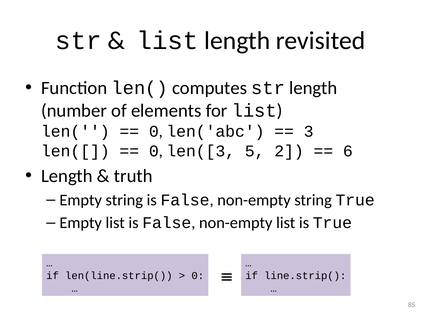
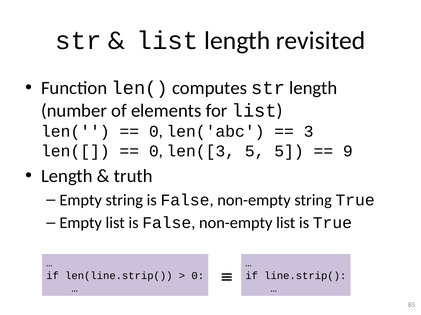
5 2: 2 -> 5 (289, 151)
6: 6 -> 9 (348, 151)
